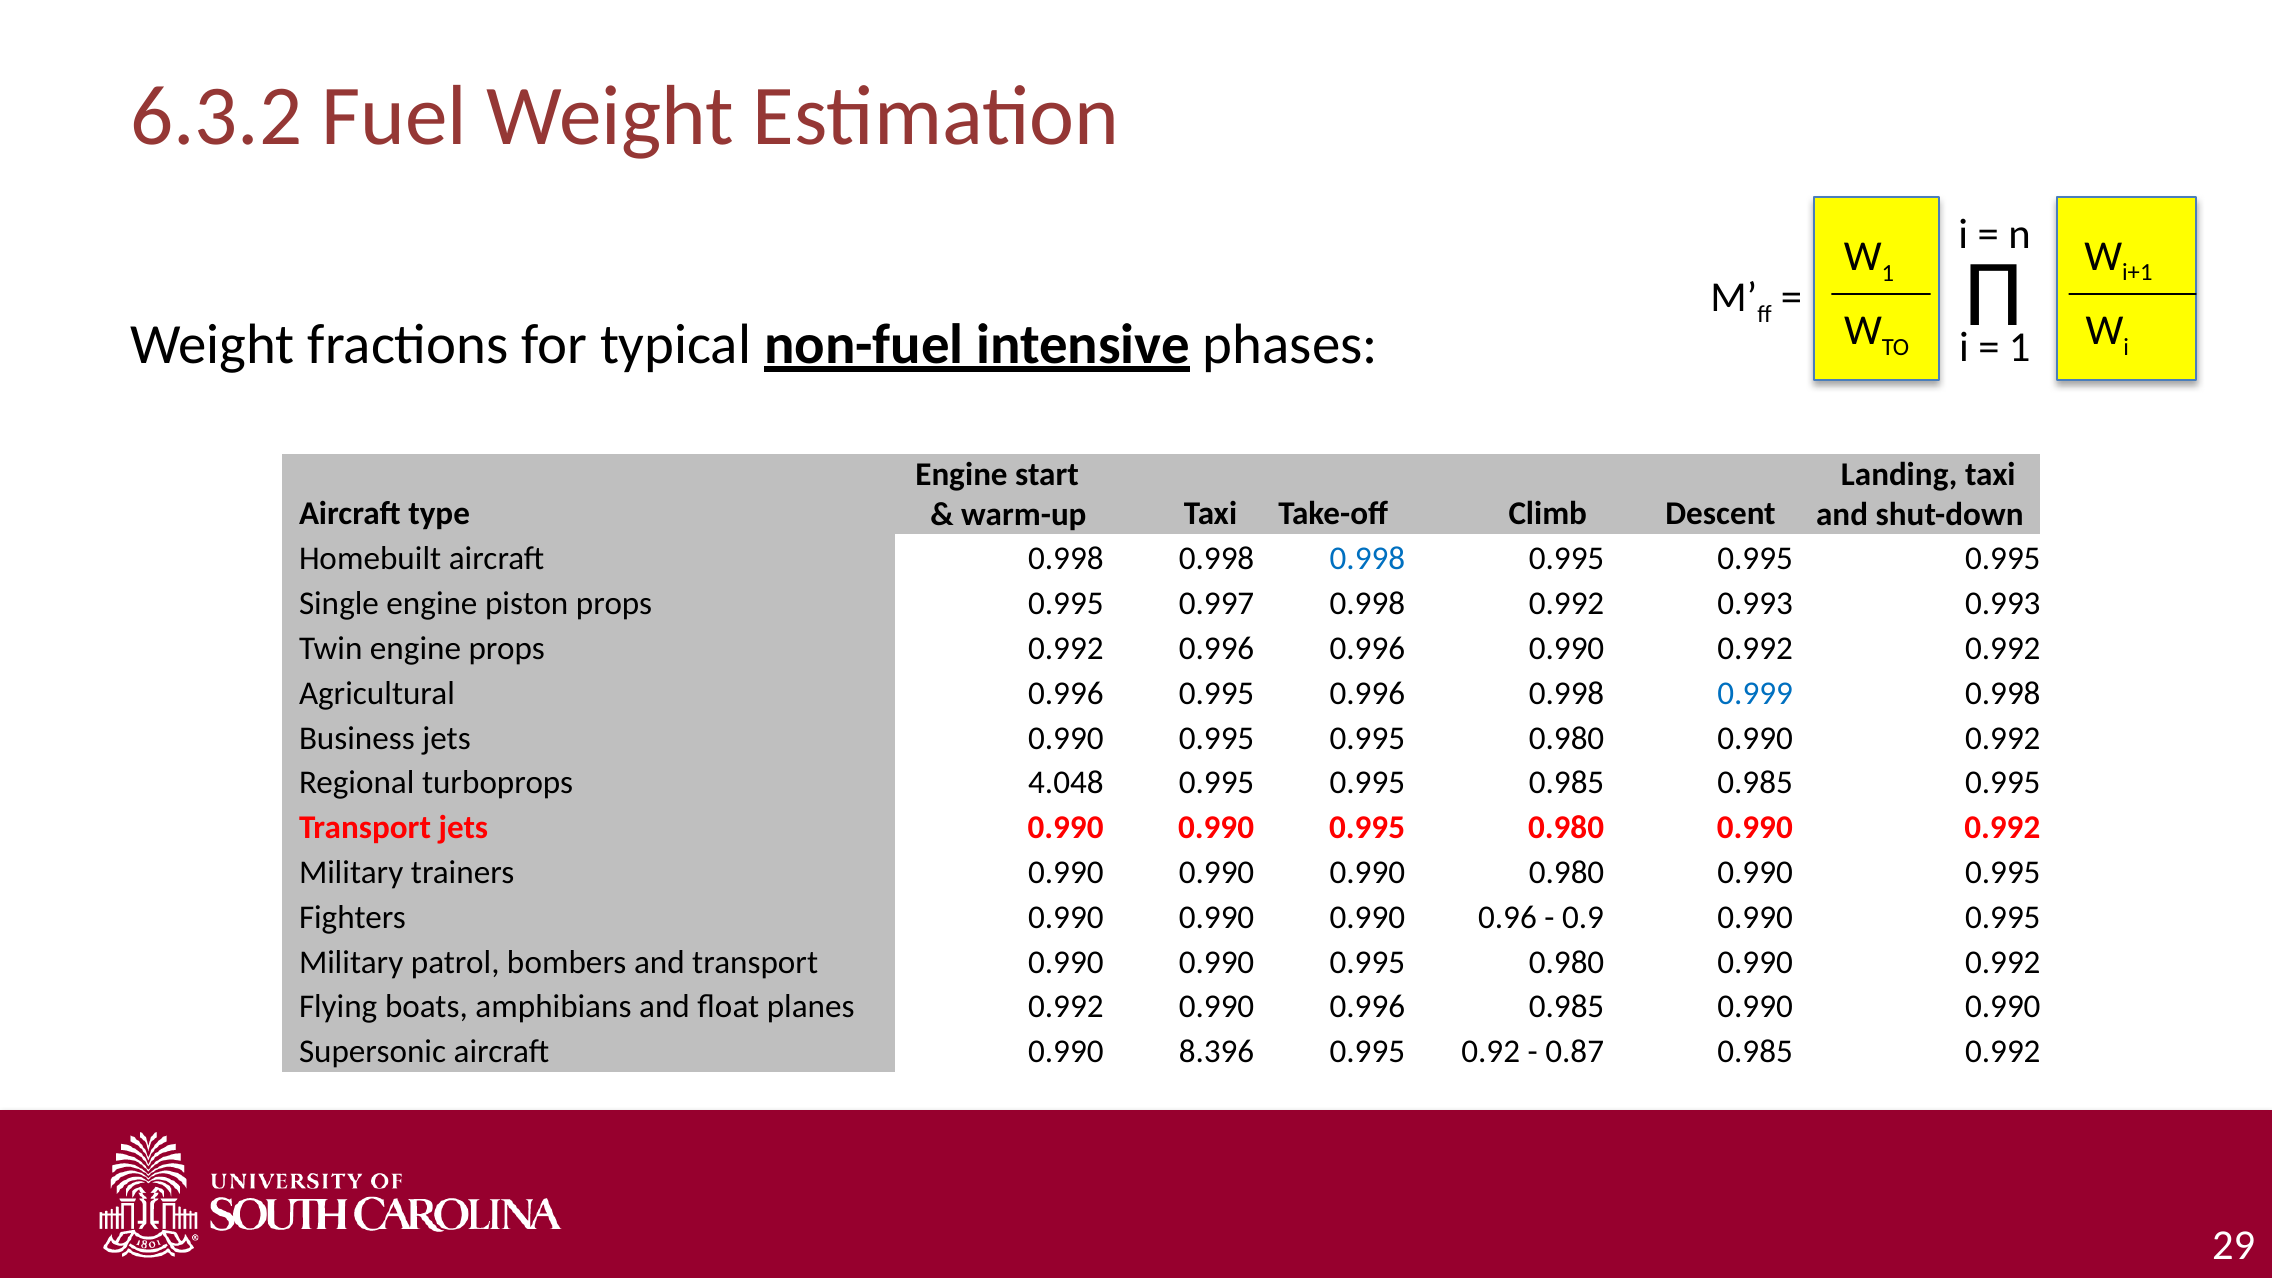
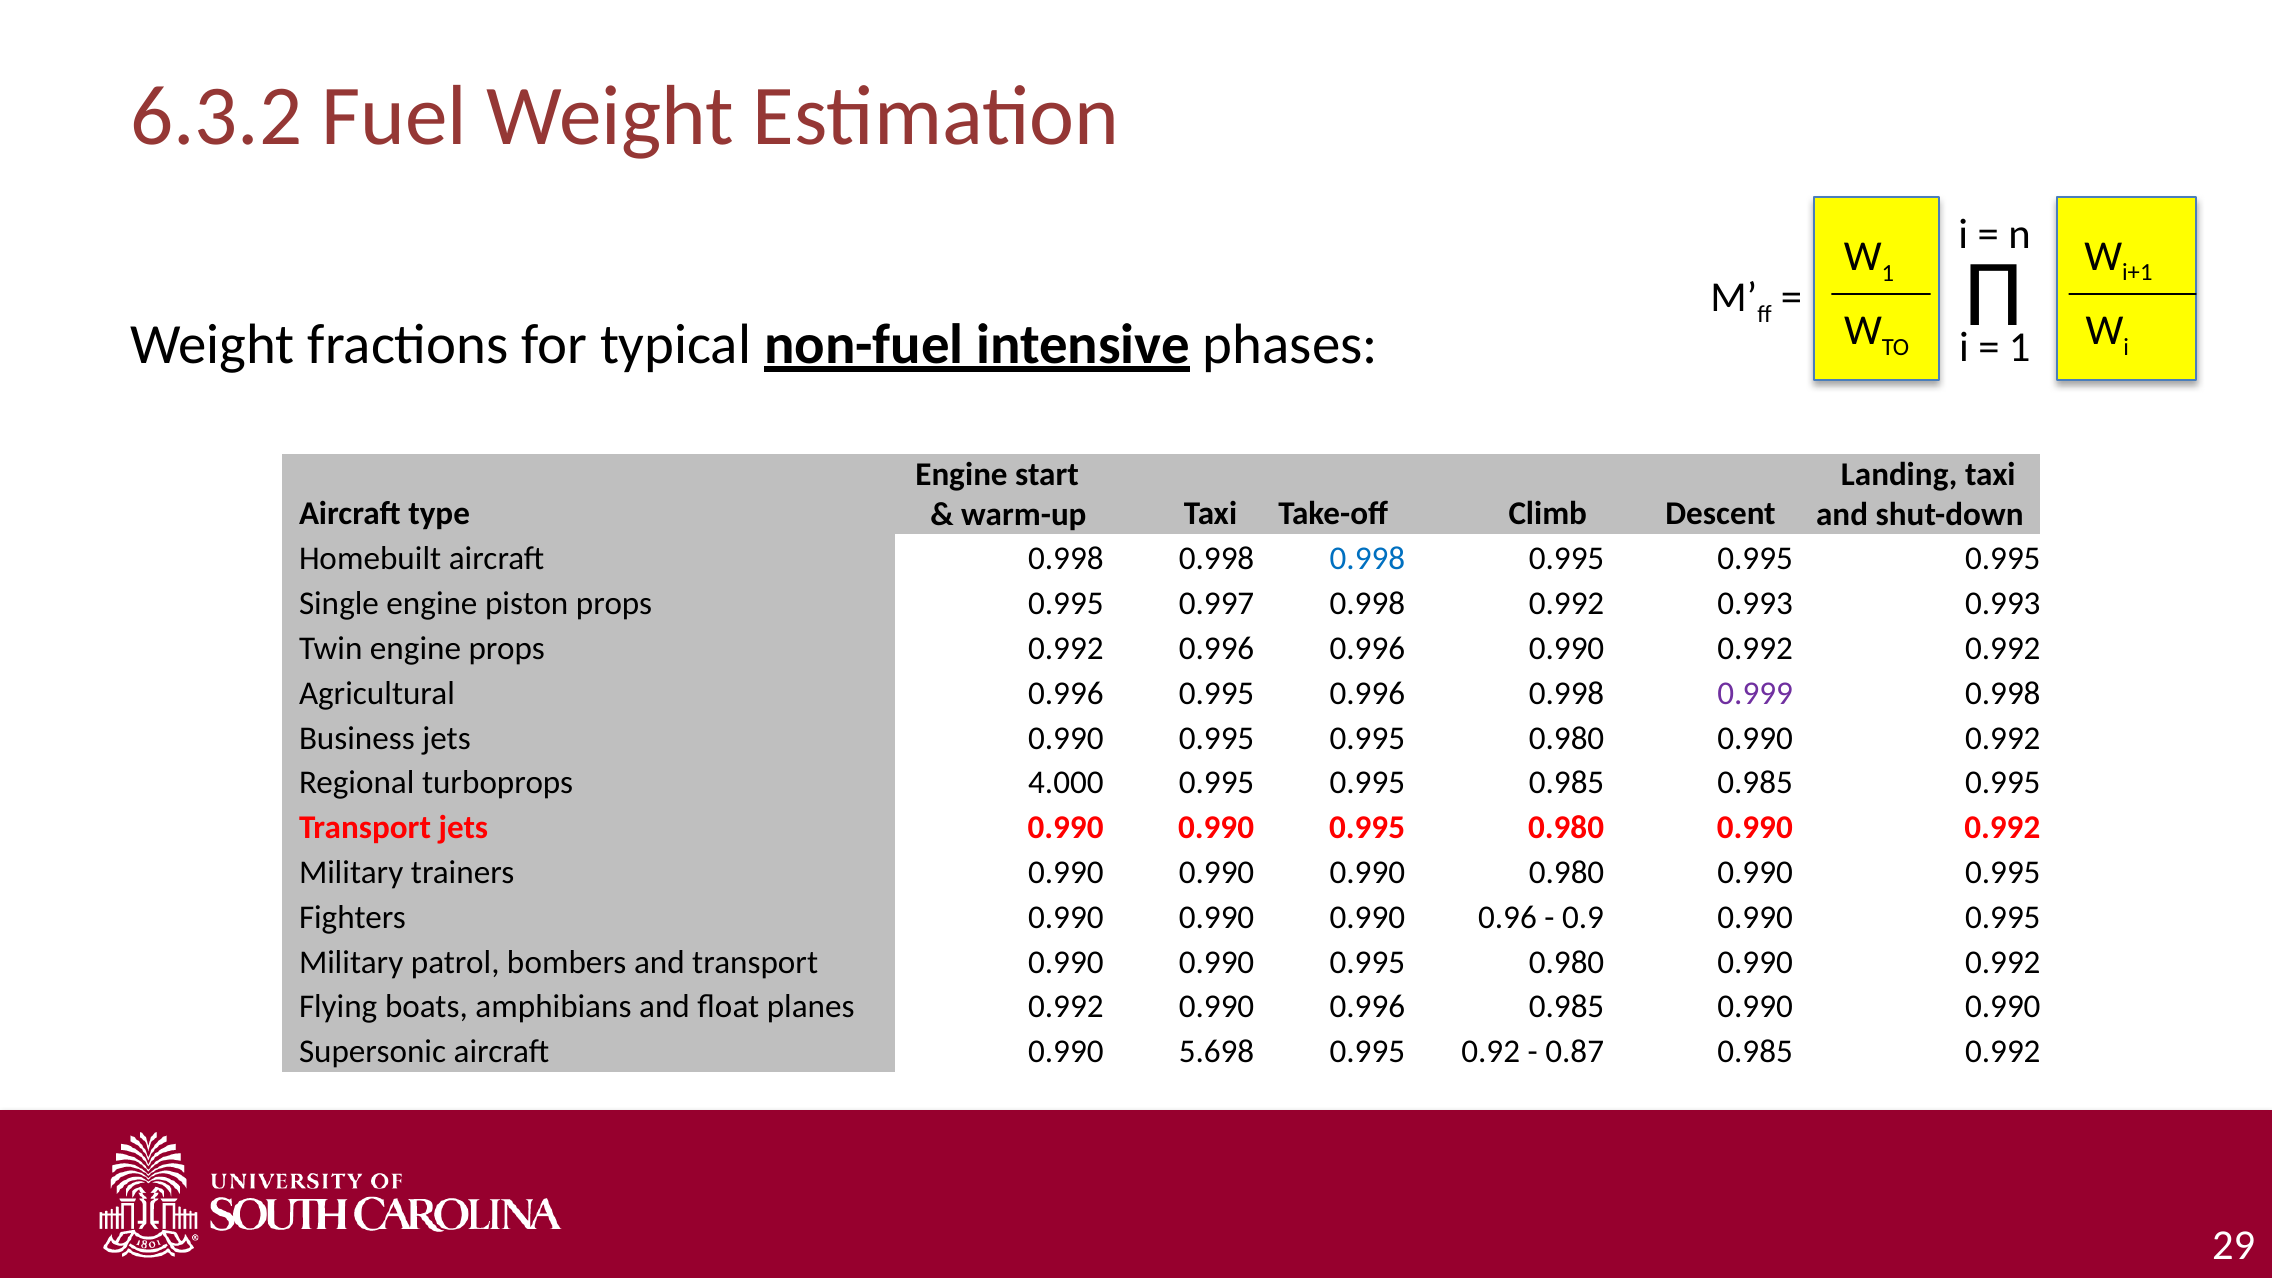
0.999 colour: blue -> purple (1755, 693)
4.048: 4.048 -> 4.000 (1066, 783)
8.396: 8.396 -> 5.698 (1217, 1052)
